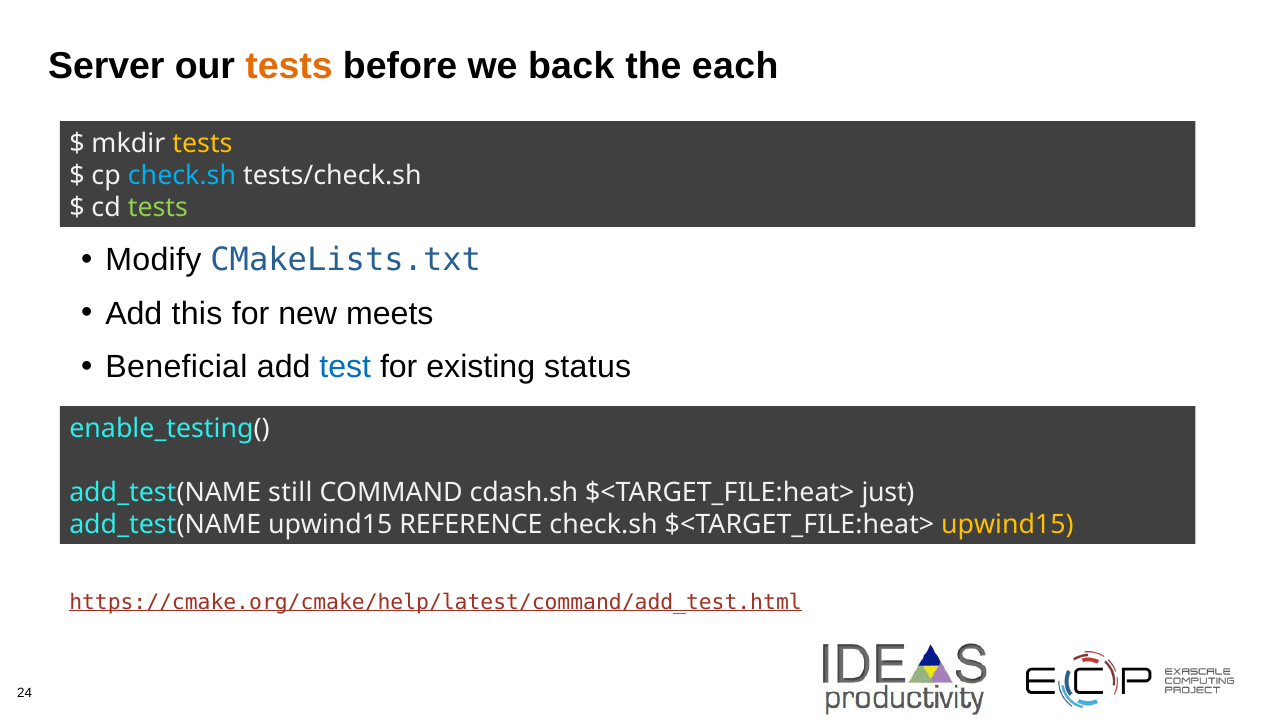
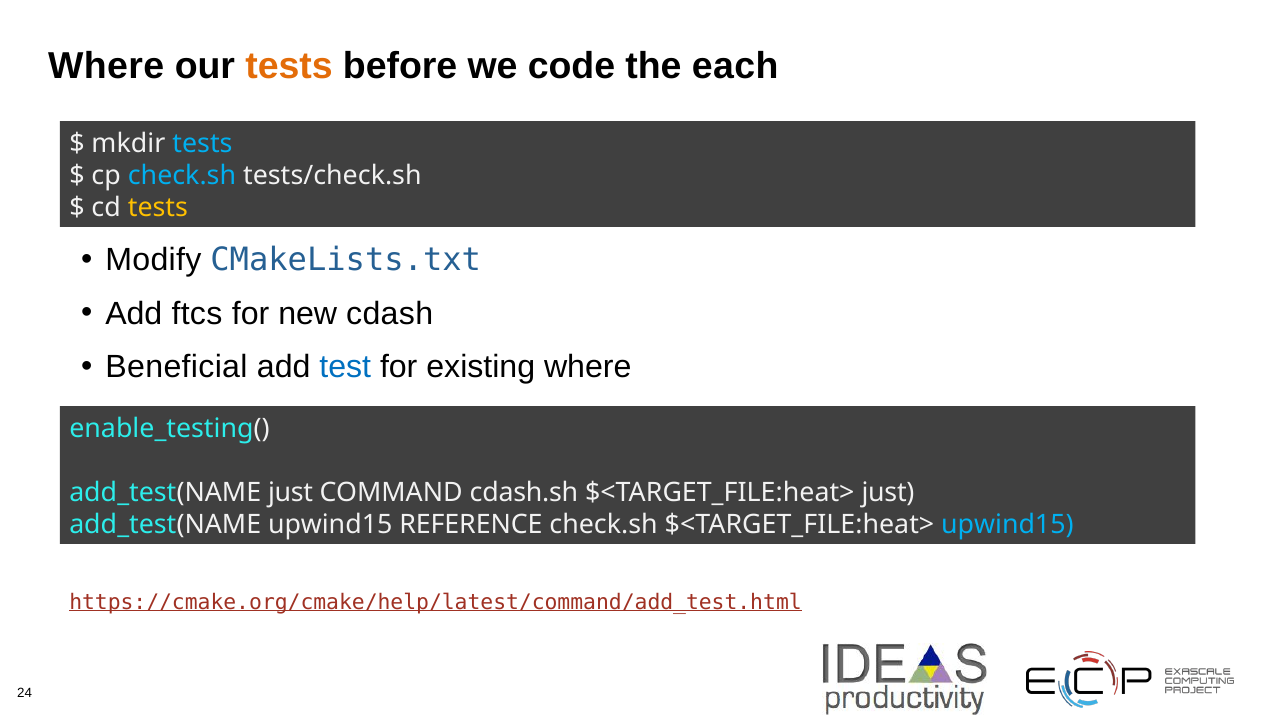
Server: Server -> Where (106, 66)
back: back -> code (571, 66)
tests colour: yellow -> light blue (202, 144)
tests colour: light green -> yellow (158, 208)
this: this -> ftcs (197, 314)
meets: meets -> cdash (390, 314)
existing status: status -> where (588, 367)
add_test(NAME still: still -> just (291, 493)
upwind15 colour: yellow -> light blue (1007, 525)
